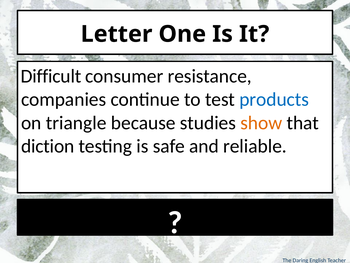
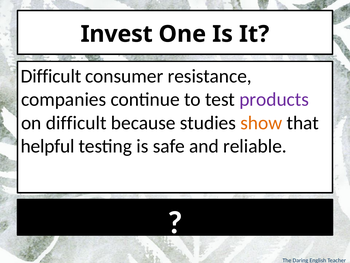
Letter: Letter -> Invest (117, 34)
products colour: blue -> purple (274, 99)
on triangle: triangle -> difficult (76, 123)
diction: diction -> helpful (48, 146)
